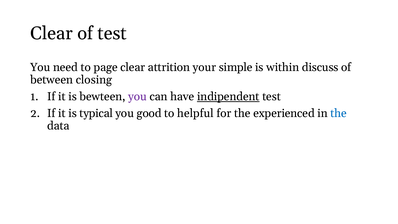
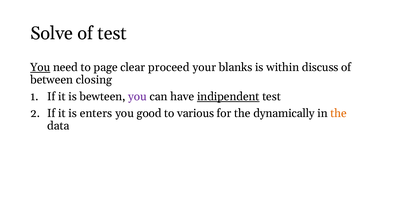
Clear: Clear -> Solve (52, 33)
You underline: none -> present (40, 67)
attrition: attrition -> proceed (169, 67)
simple: simple -> blanks (236, 67)
typical: typical -> enters (96, 113)
helpful: helpful -> various (196, 113)
experienced: experienced -> dynamically (284, 113)
the colour: blue -> orange (339, 113)
